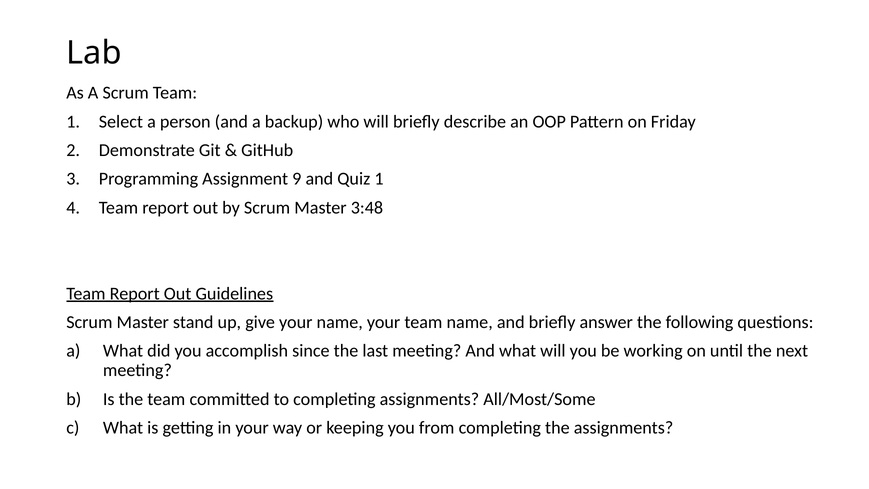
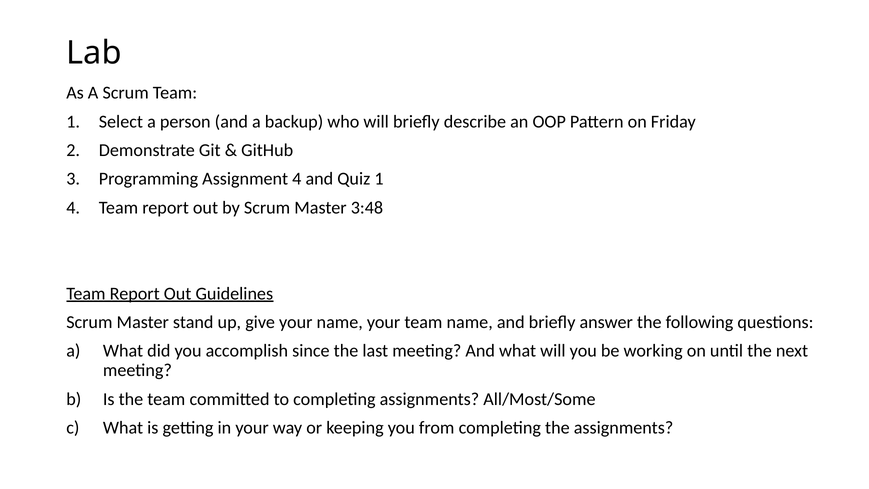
Assignment 9: 9 -> 4 (297, 179)
